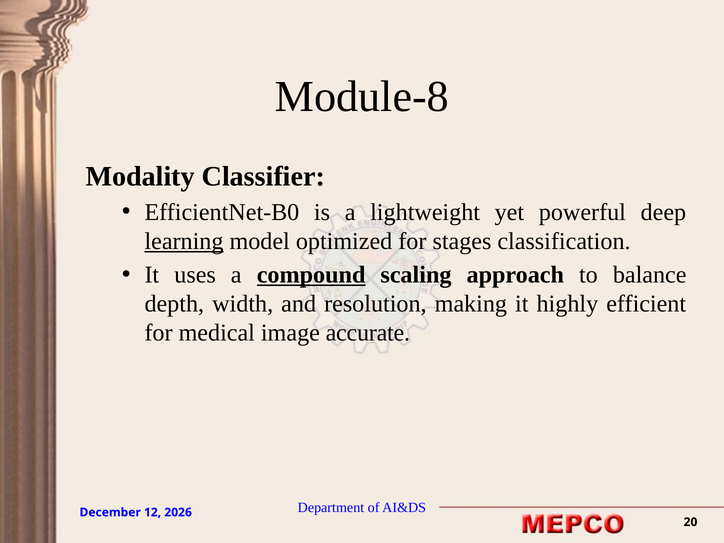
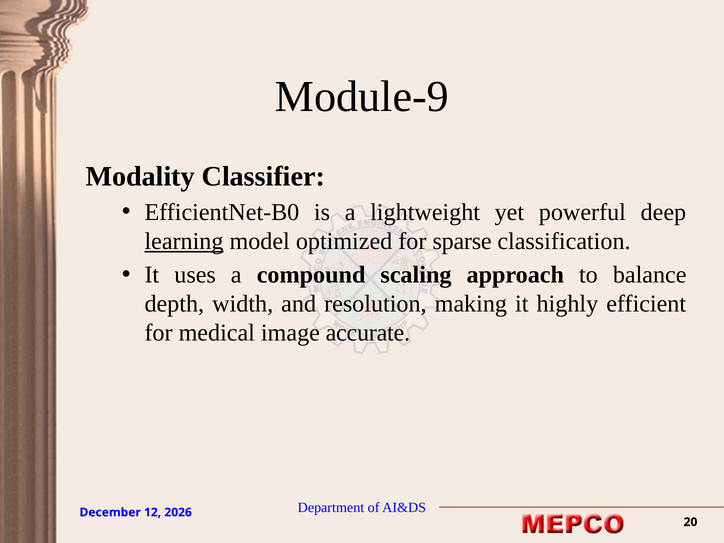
Module-8: Module-8 -> Module-9 (362, 97)
stages: stages -> sparse (462, 241)
compound underline: present -> none (311, 275)
